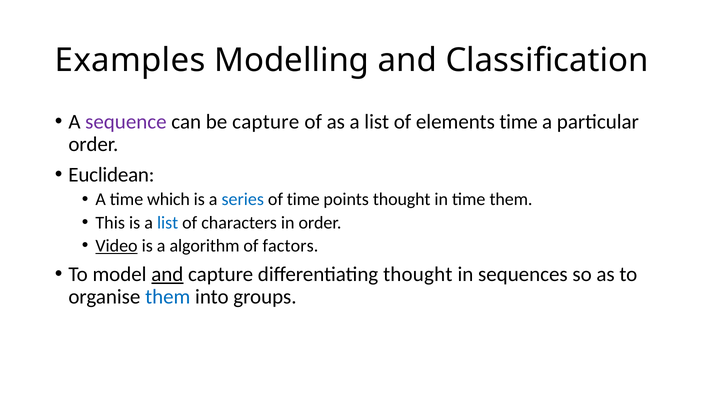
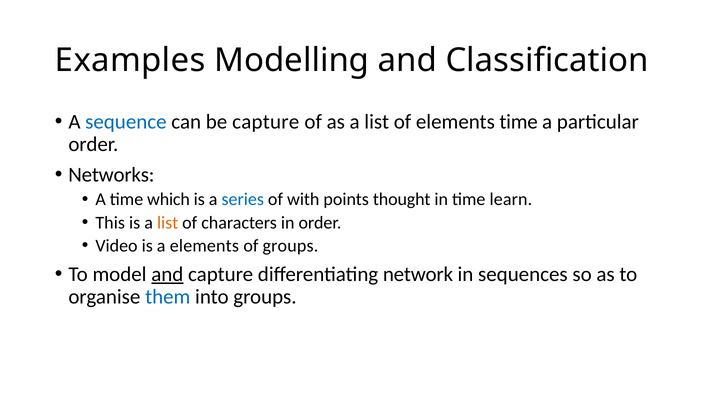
sequence colour: purple -> blue (126, 122)
Euclidean: Euclidean -> Networks (111, 175)
of time: time -> with (303, 199)
time them: them -> learn (511, 199)
list colour: blue -> orange (168, 223)
Video underline: present -> none (116, 246)
a algorithm: algorithm -> elements (204, 246)
of factors: factors -> groups (290, 246)
differentiating thought: thought -> network (418, 274)
